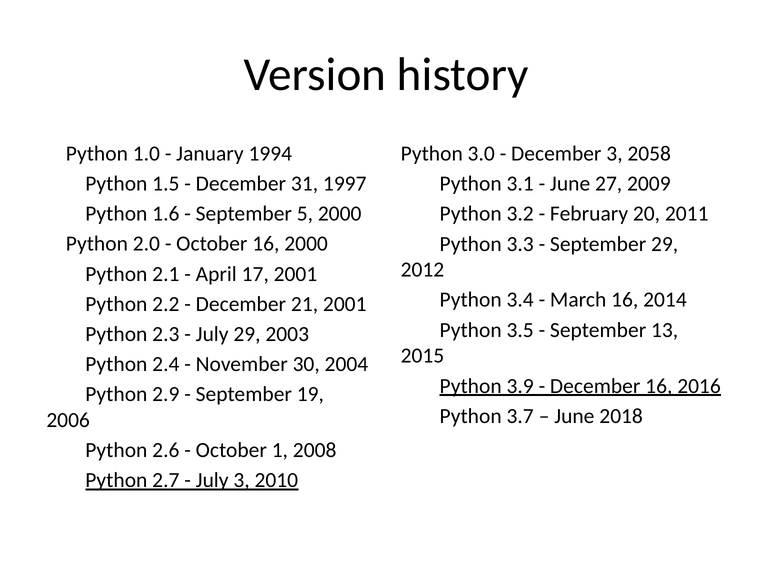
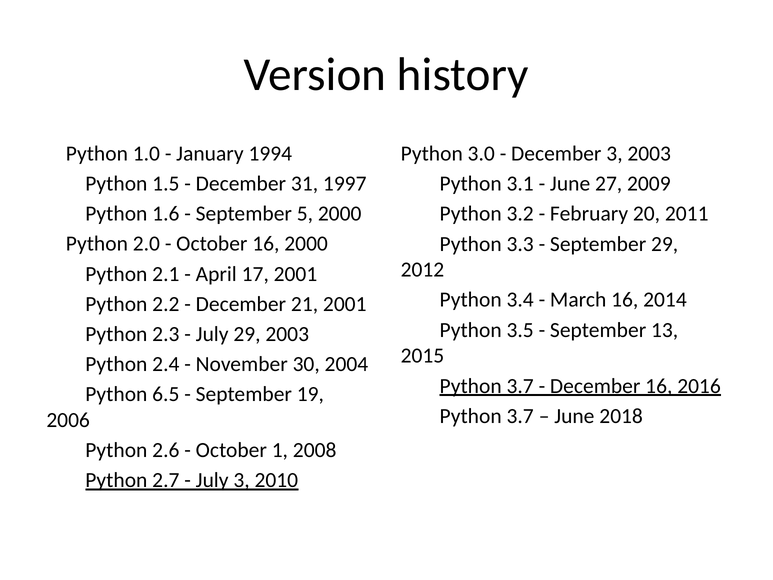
3 2058: 2058 -> 2003 (649, 154)
3.9: 3.9 -> 3.7 (520, 386)
2.9: 2.9 -> 6.5 (166, 394)
